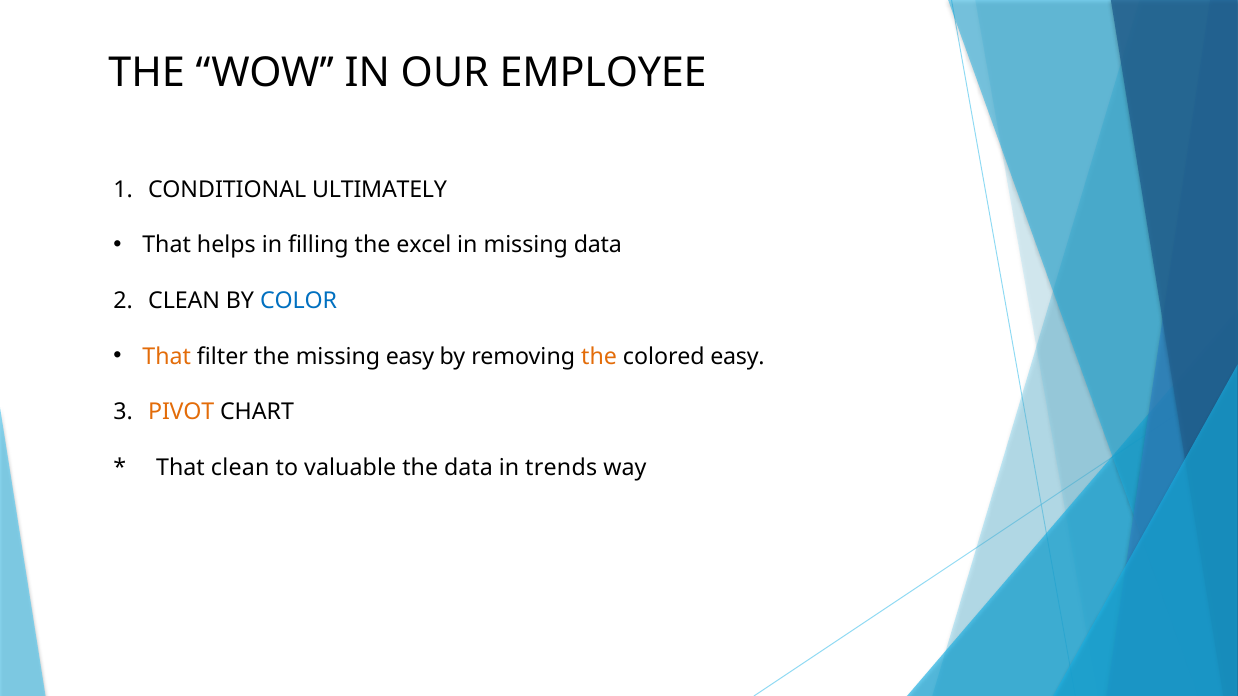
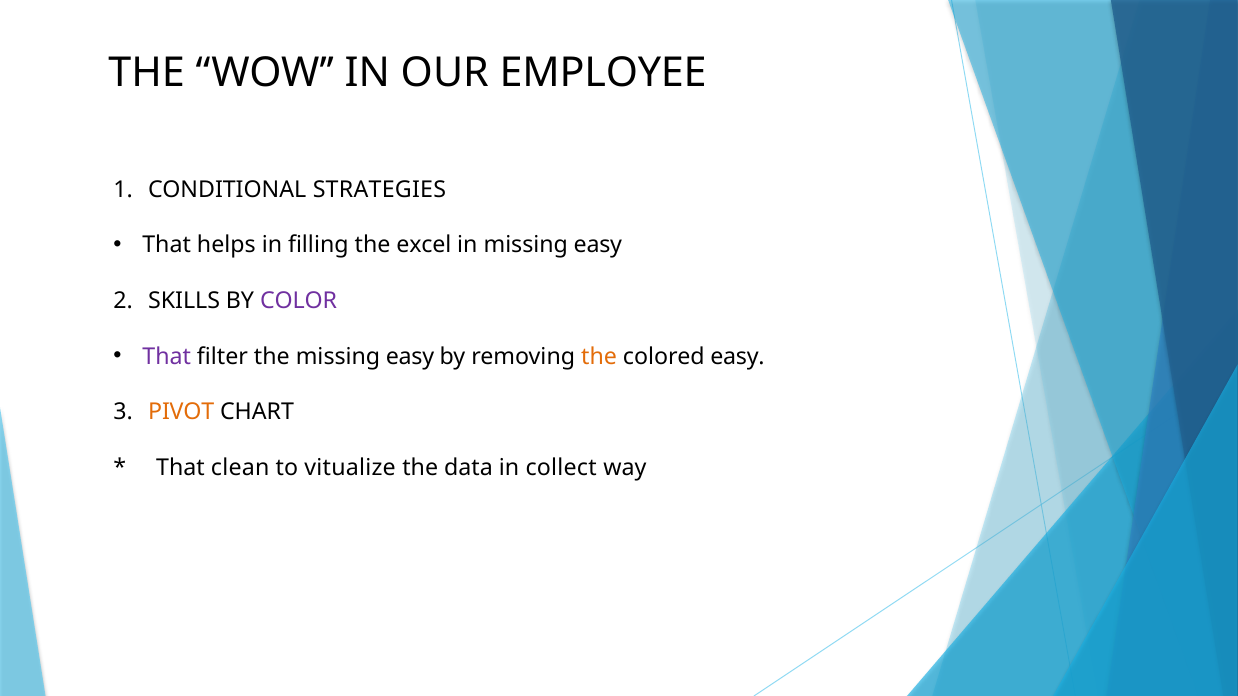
ULTIMATELY: ULTIMATELY -> STRATEGIES (379, 189)
in missing data: data -> easy (598, 245)
CLEAN: CLEAN -> SKILLS (184, 301)
COLOR colour: blue -> purple (299, 301)
That colour: orange -> purple (167, 357)
valuable: valuable -> vitualize (350, 468)
trends: trends -> collect (561, 468)
